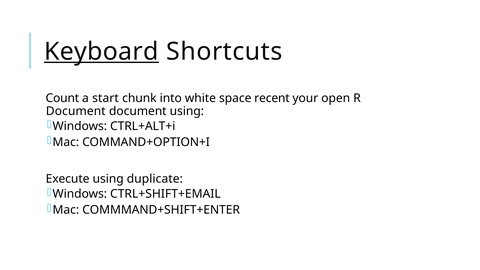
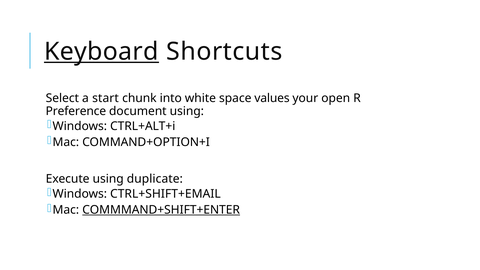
Count: Count -> Select (62, 98)
recent: recent -> values (272, 98)
Document: Document -> Preference (76, 111)
COMMMAND+SHIFT+ENTER underline: none -> present (161, 210)
